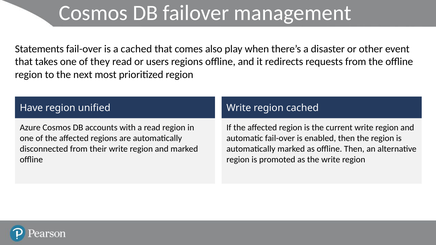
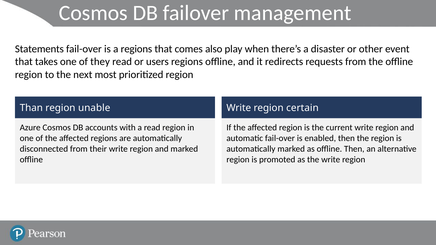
a cached: cached -> regions (136, 49)
Have: Have -> Than (31, 108)
unified: unified -> unable (94, 108)
region cached: cached -> certain (302, 108)
